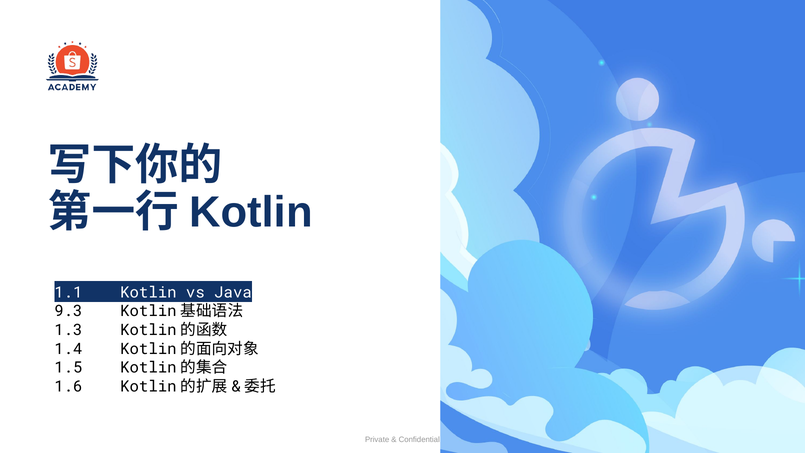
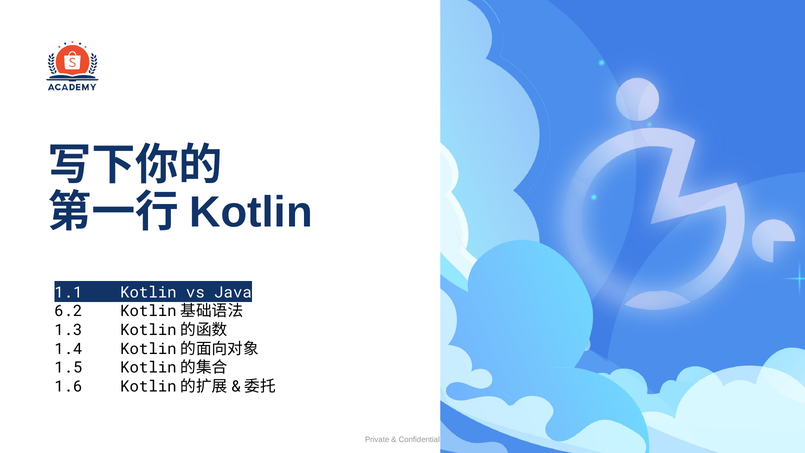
9.3: 9.3 -> 6.2 (68, 311)
